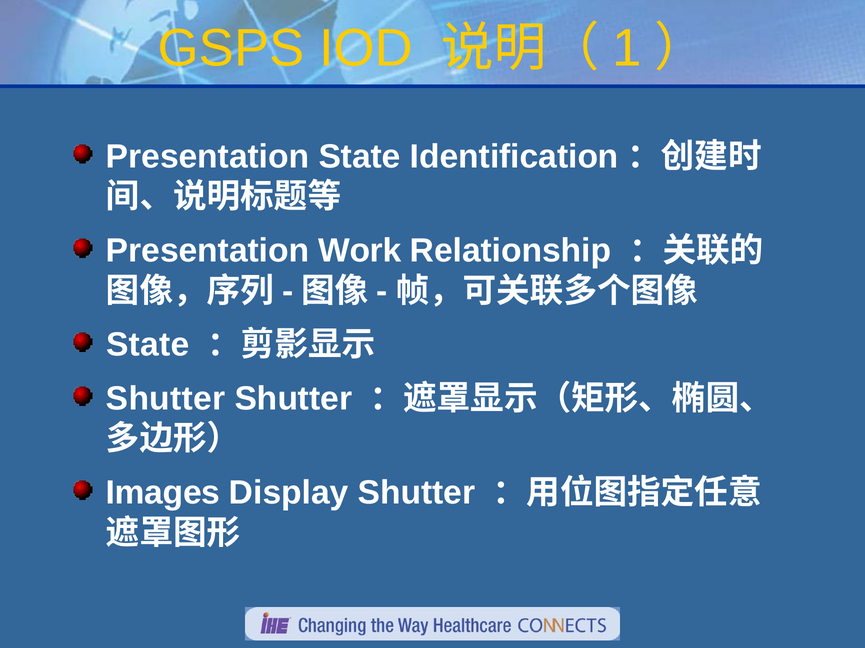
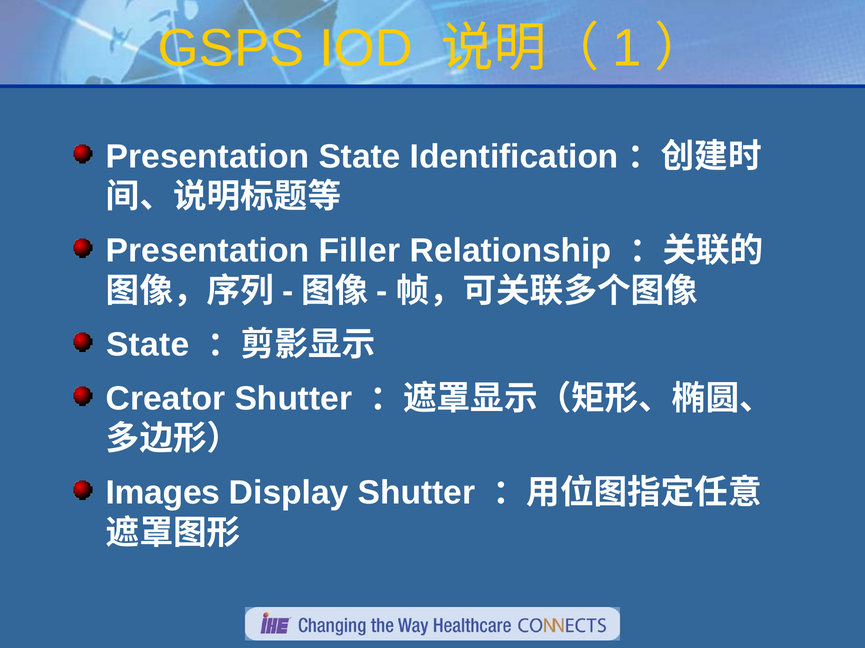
Work: Work -> Filler (359, 251)
Shutter: Shutter -> Creator (166, 399)
